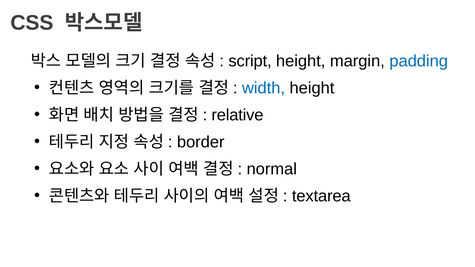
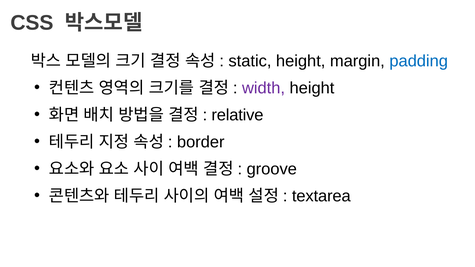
script: script -> static (250, 61)
width colour: blue -> purple (264, 88)
normal: normal -> groove (272, 169)
